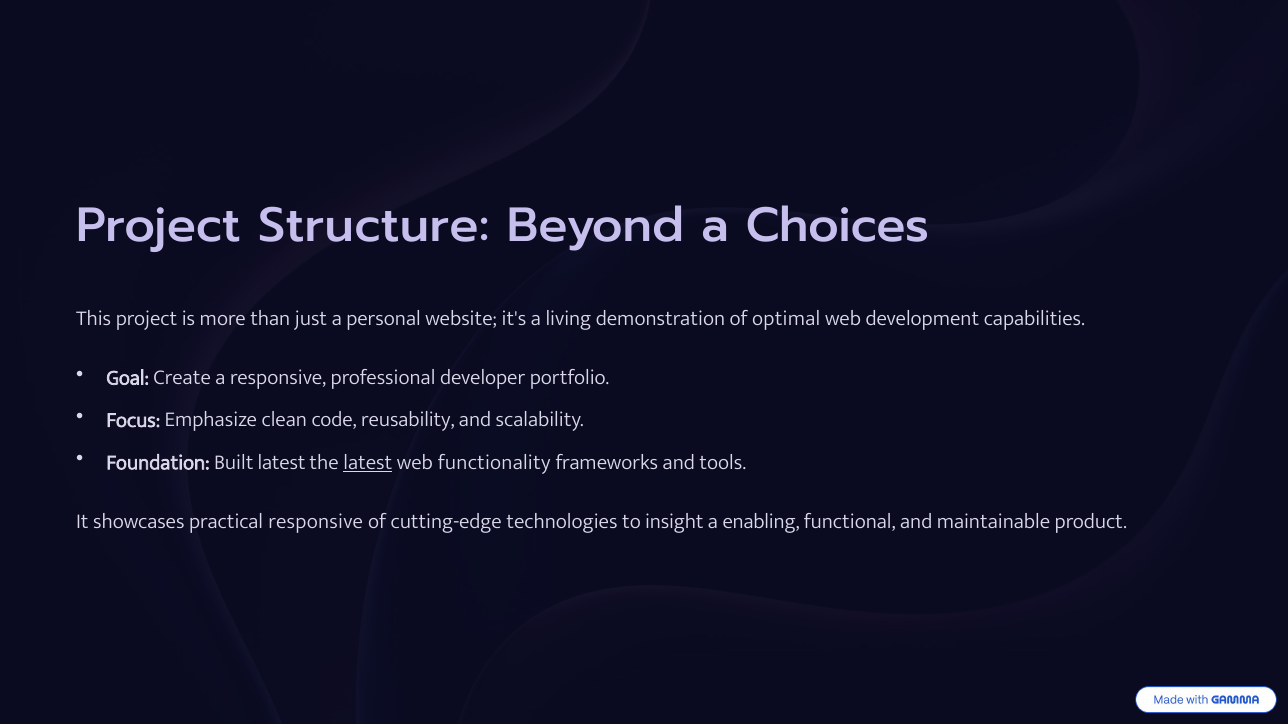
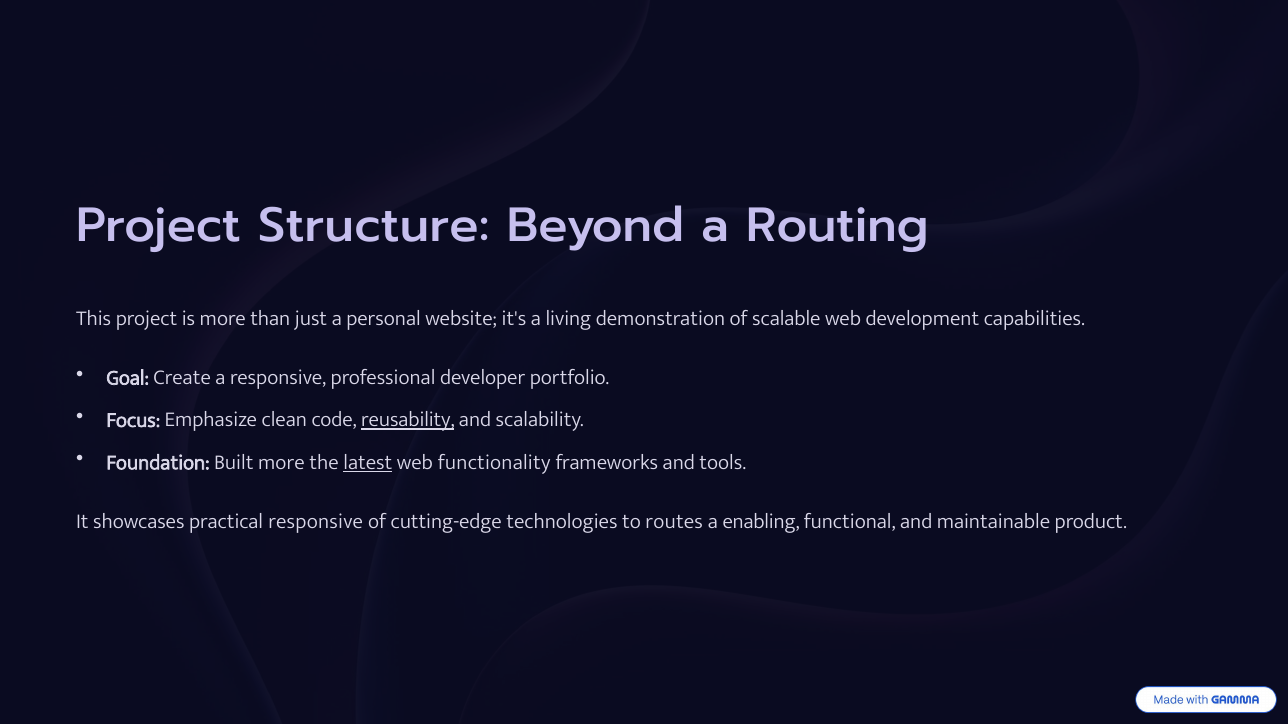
Choices: Choices -> Routing (837, 226)
optimal: optimal -> scalable (786, 319)
reusability underline: none -> present (408, 420)
Built latest: latest -> more (281, 463)
insight: insight -> routes (674, 522)
